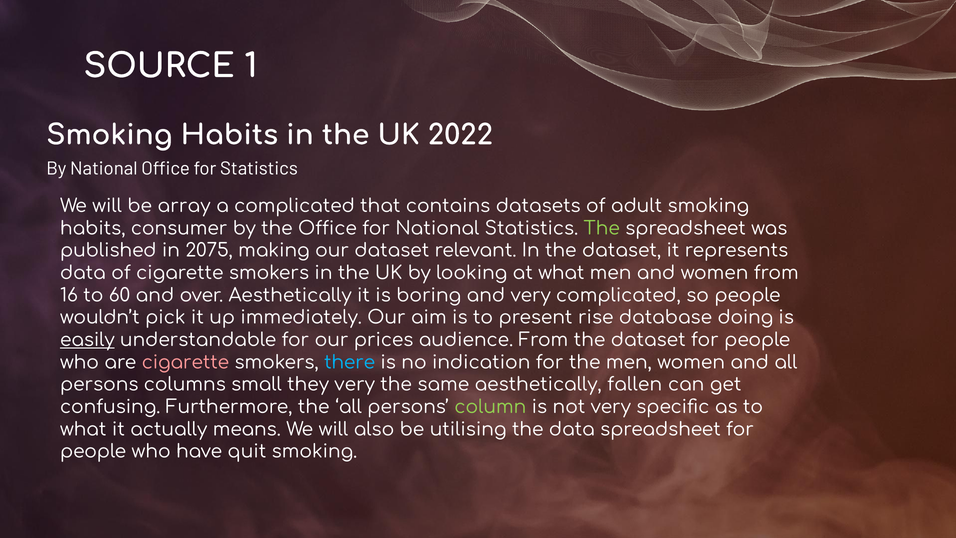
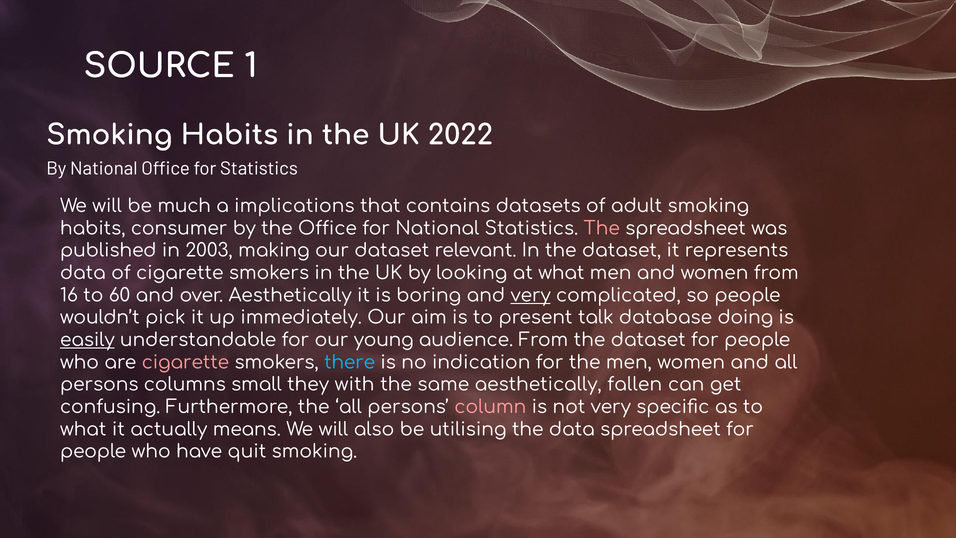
array: array -> much (184, 206)
a complicated: complicated -> implications (294, 206)
The colour: light green -> pink (602, 228)
2075: 2075 -> 2003 (209, 251)
very underline: none -> present (531, 295)
rise: rise -> talk (596, 318)
prices: prices -> young (384, 340)
they very: very -> with (355, 385)
column colour: light green -> pink (490, 407)
